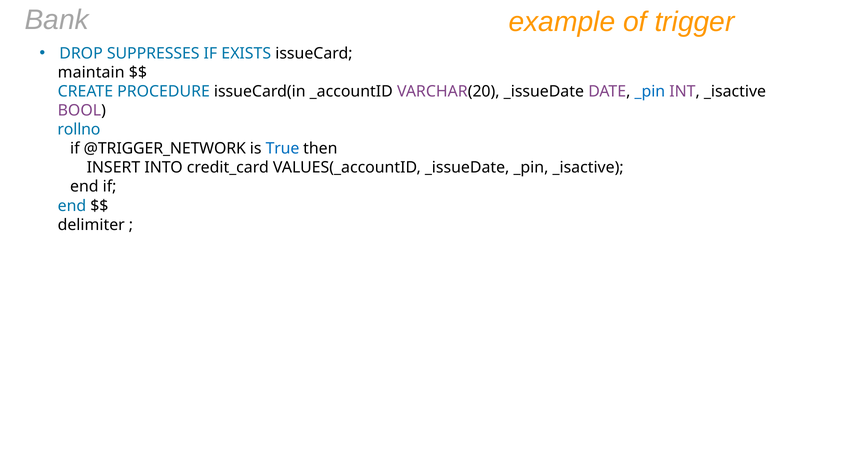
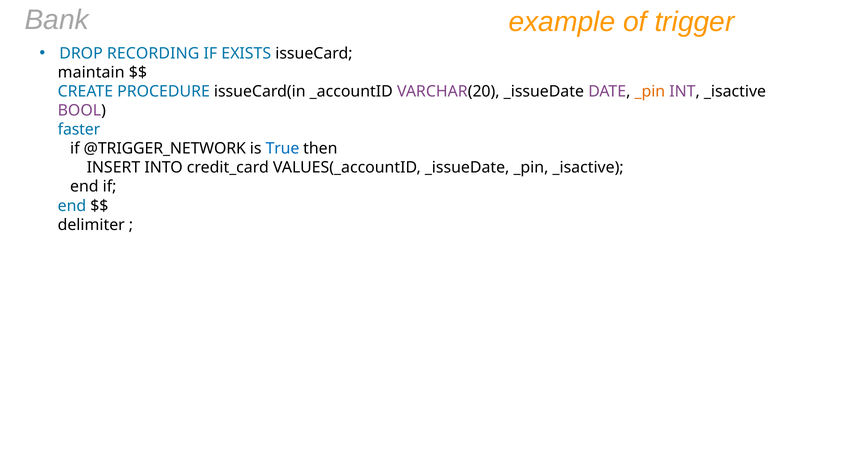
SUPPRESSES: SUPPRESSES -> RECORDING (153, 54)
_pin colour: blue -> orange (650, 92)
rollno: rollno -> faster (79, 130)
